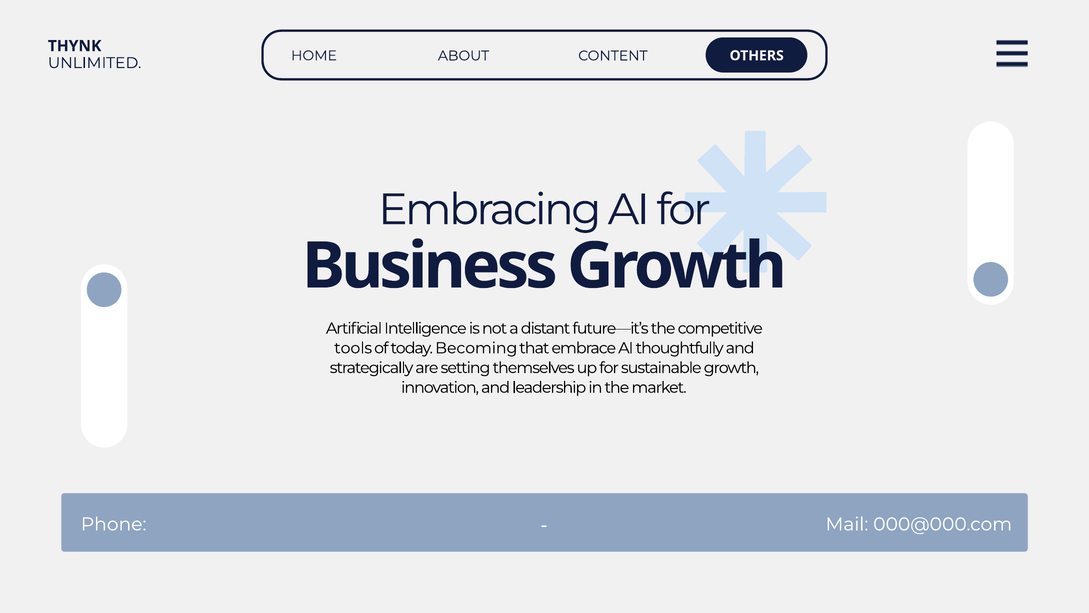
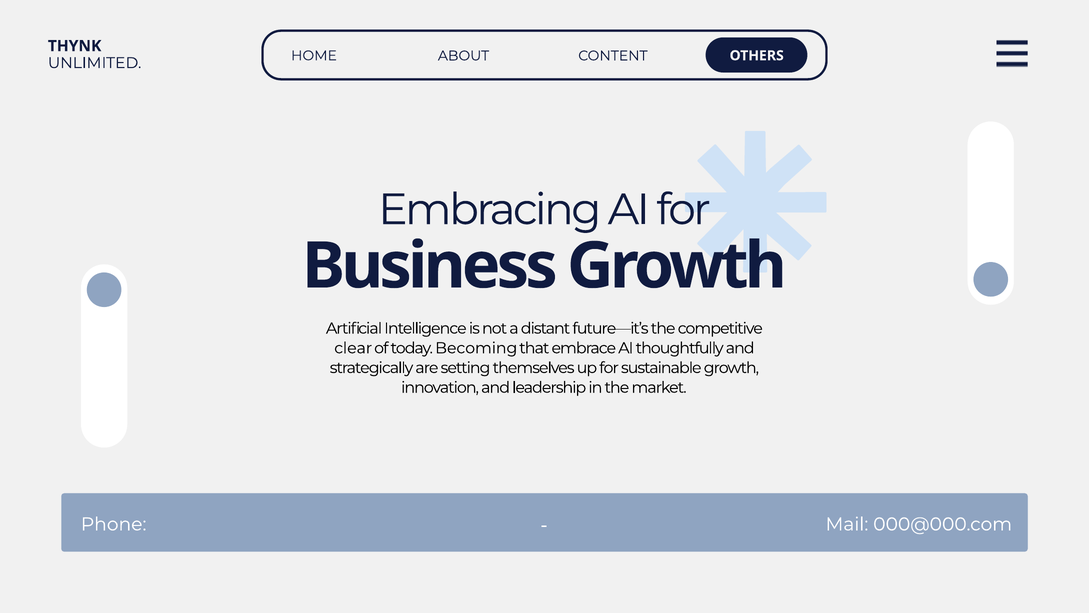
tools: tools -> clear (353, 348)
